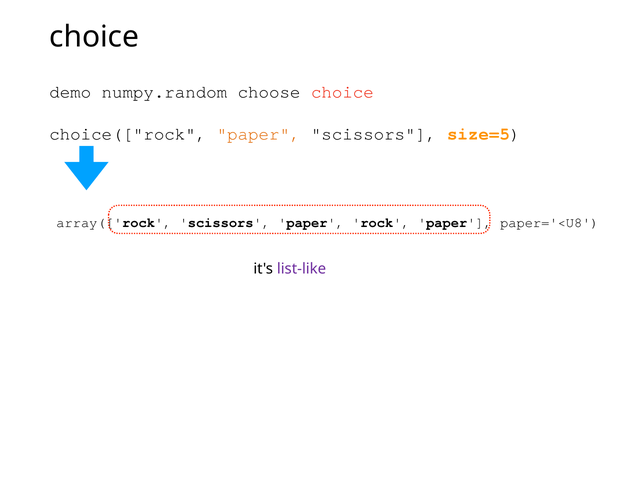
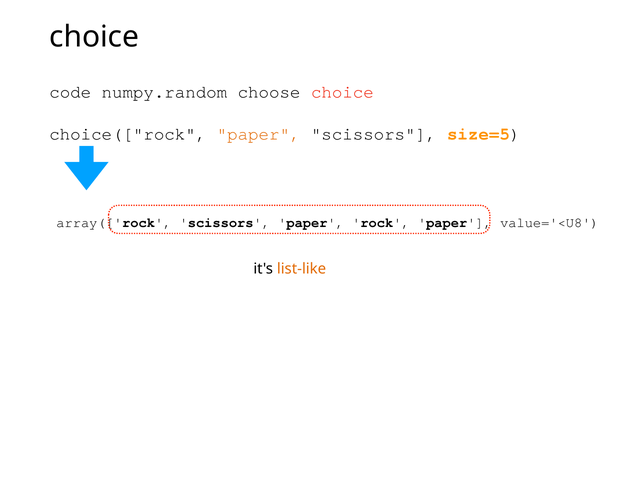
demo: demo -> code (70, 92)
paper='<U8: paper='<U8 -> value='<U8 (549, 223)
list-like colour: purple -> orange (302, 269)
